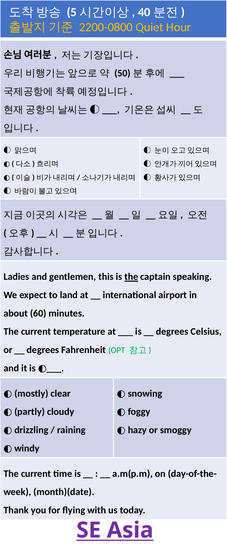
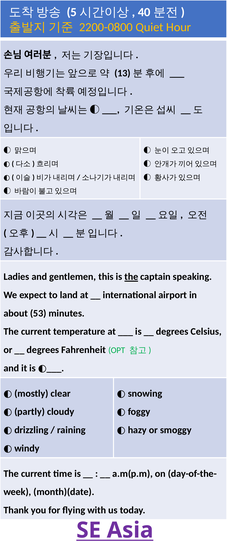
50: 50 -> 13 (122, 73)
60: 60 -> 53 (38, 313)
